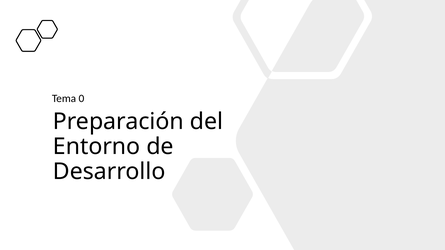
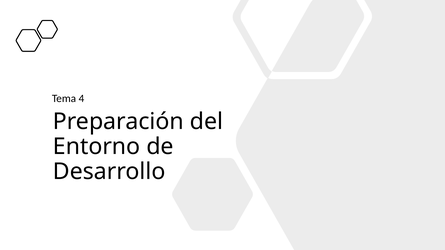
0: 0 -> 4 (81, 99)
